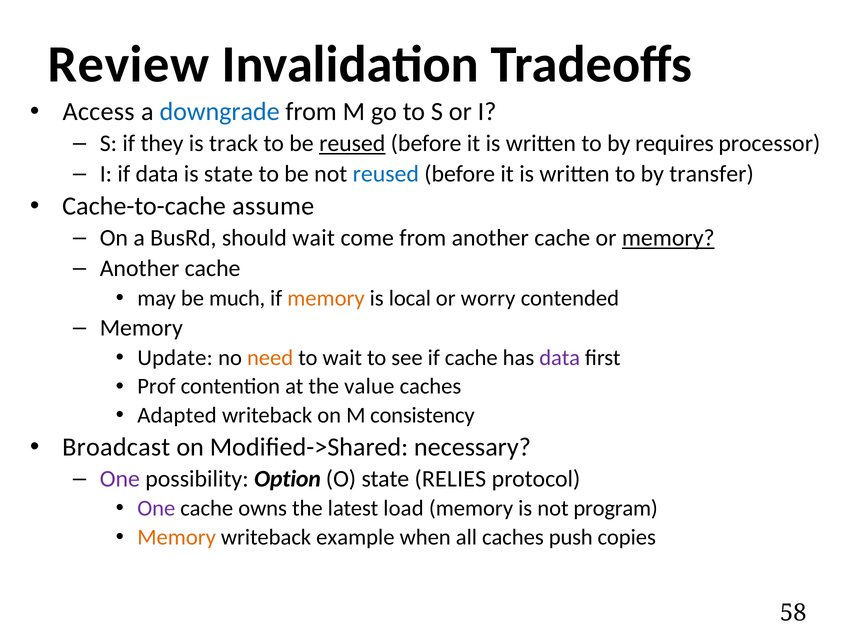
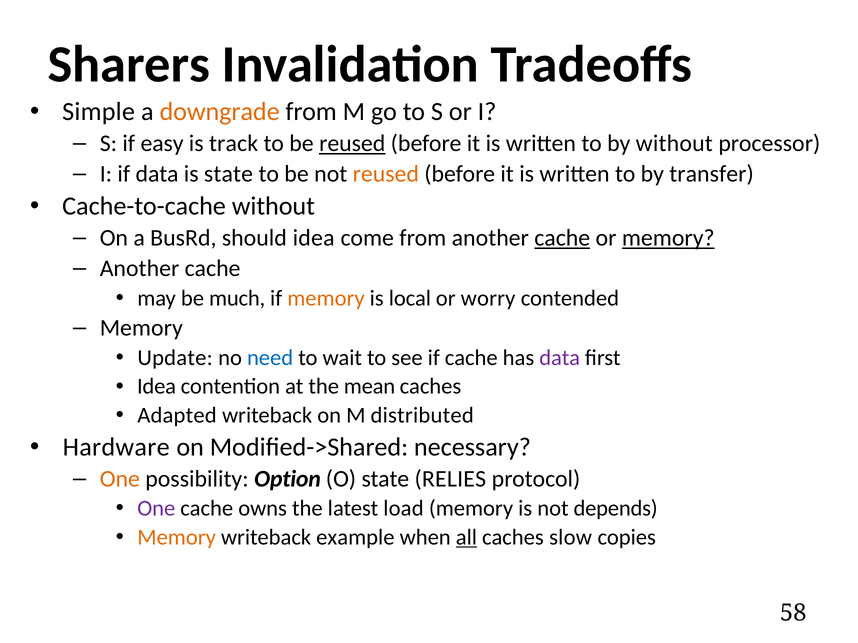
Review: Review -> Sharers (129, 64)
Access: Access -> Simple (99, 112)
downgrade colour: blue -> orange (220, 112)
they: they -> easy (162, 144)
by requires: requires -> without (674, 144)
reused colour: blue -> orange (386, 174)
Cache-to-cache assume: assume -> without (273, 206)
should wait: wait -> idea (314, 238)
cache underline: none -> present (562, 238)
need colour: orange -> blue (270, 358)
Prof: Prof -> Idea (157, 387)
value: value -> mean (370, 387)
consistency: consistency -> distributed (422, 416)
Broadcast: Broadcast -> Hardware (116, 447)
One colour: purple -> orange (120, 479)
program: program -> depends (616, 509)
all underline: none -> present (466, 538)
push: push -> slow (571, 538)
